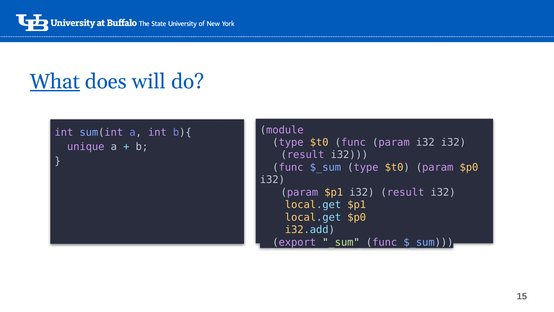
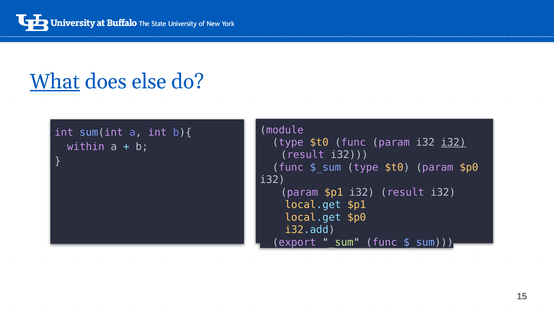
will: will -> else (149, 82)
i32 underline: none -> present (453, 142)
unique: unique -> within (86, 147)
